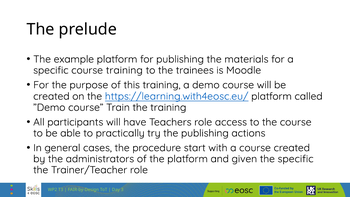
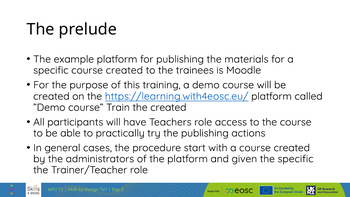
specific course training: training -> created (124, 70)
the training: training -> created (168, 107)
